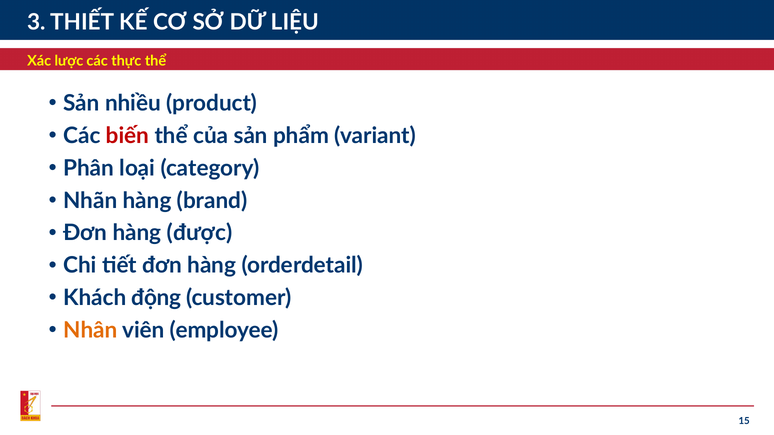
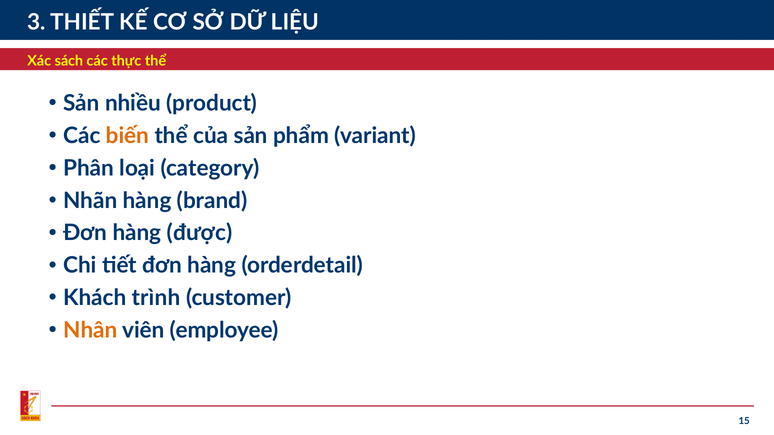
lược: lược -> sách (69, 61)
biến colour: red -> orange (128, 136)
động: động -> trình (156, 298)
